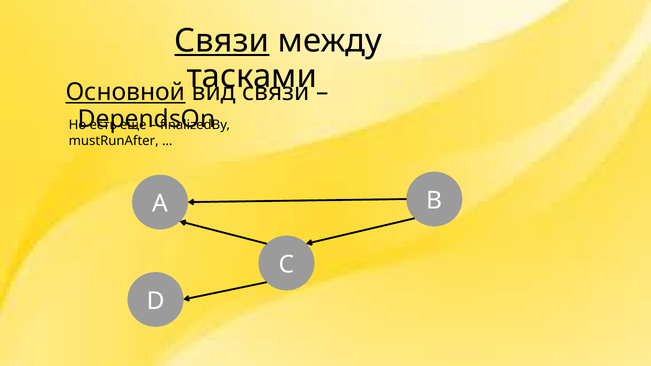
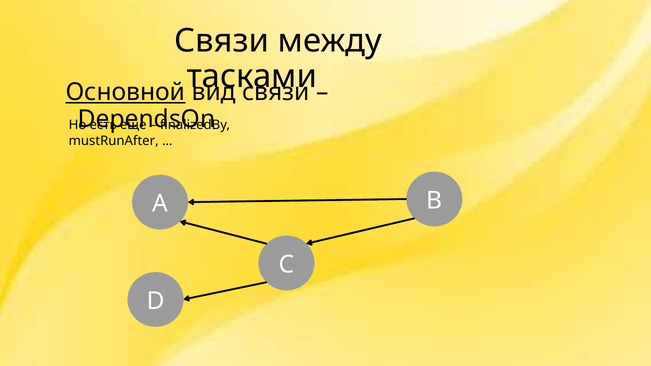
Связи underline: present -> none (222, 41)
